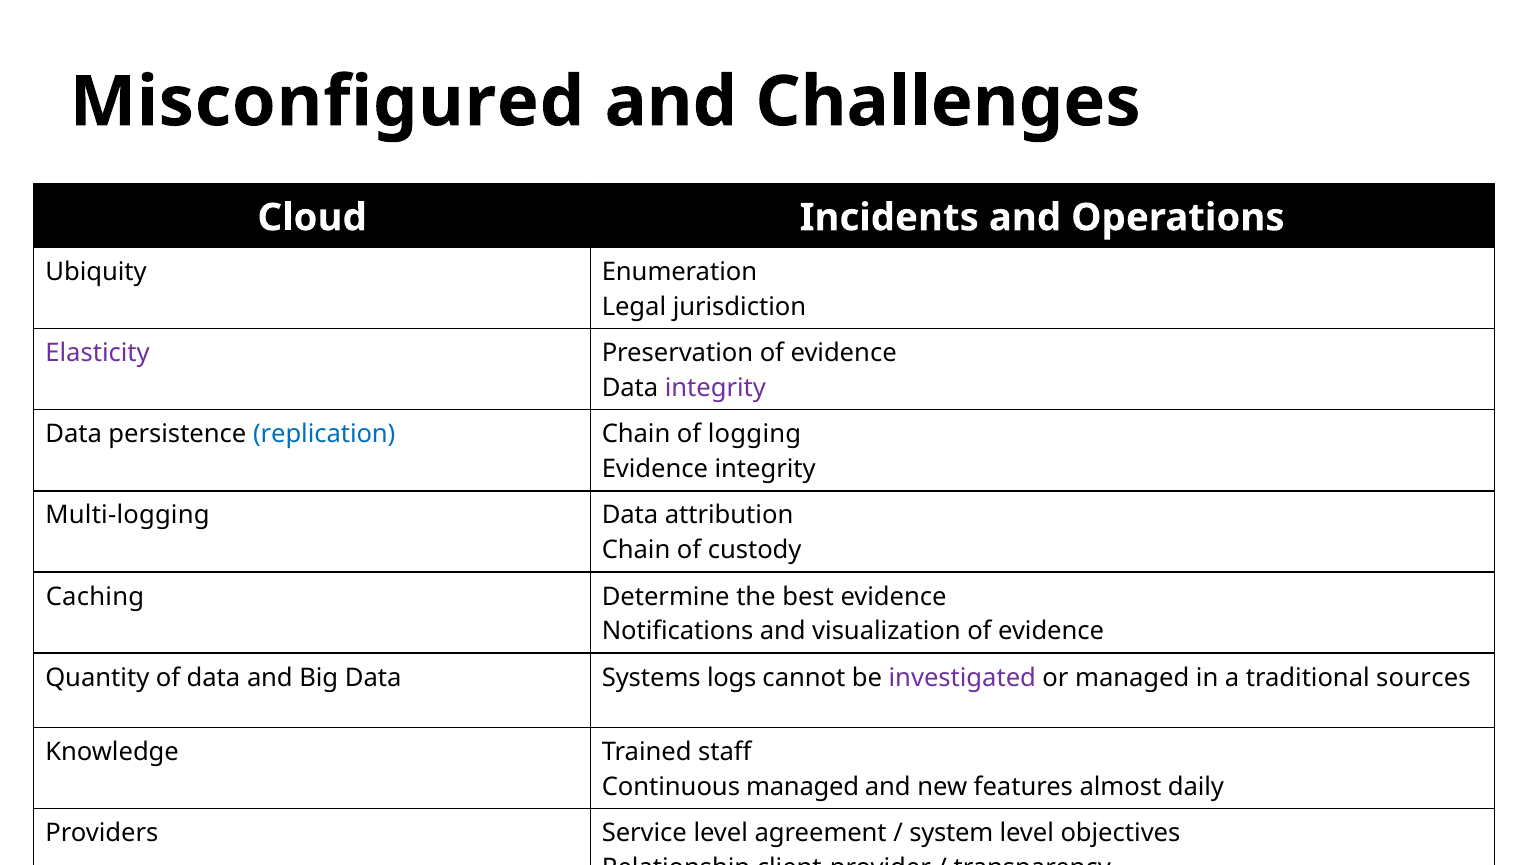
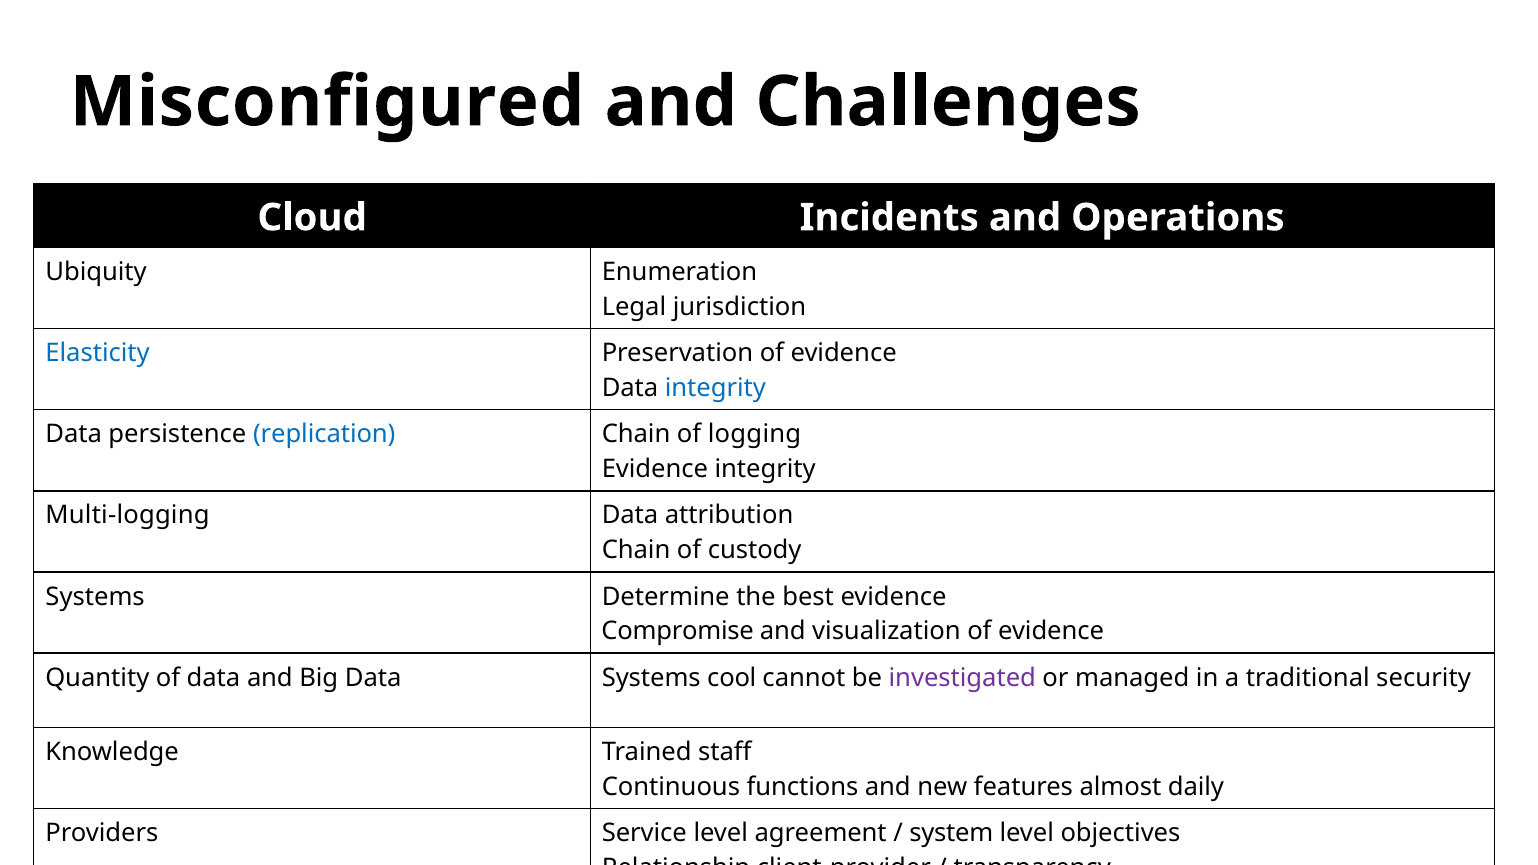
Elasticity colour: purple -> blue (98, 353)
integrity colour: purple -> blue (715, 388)
Caching: Caching -> Systems (95, 597)
Notifications: Notifications -> Compromise (678, 632)
logs: logs -> cool (732, 678)
sources: sources -> security (1424, 678)
Continuous managed: managed -> functions (803, 787)
